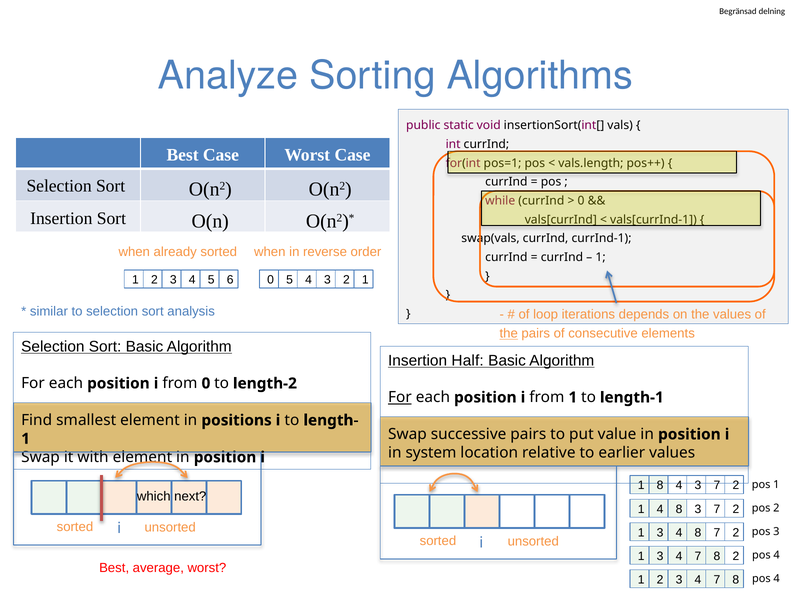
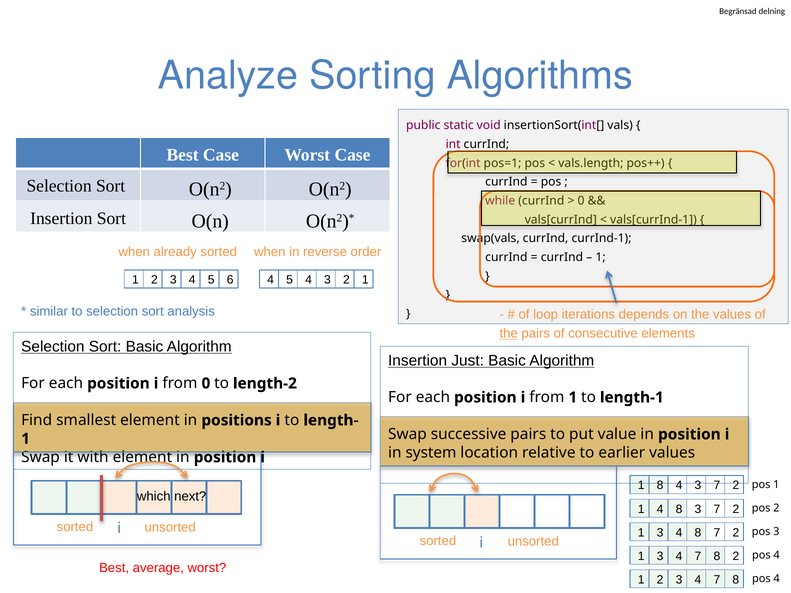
6 0: 0 -> 4 (271, 280)
Half: Half -> Just (468, 361)
For underline: present -> none (400, 398)
